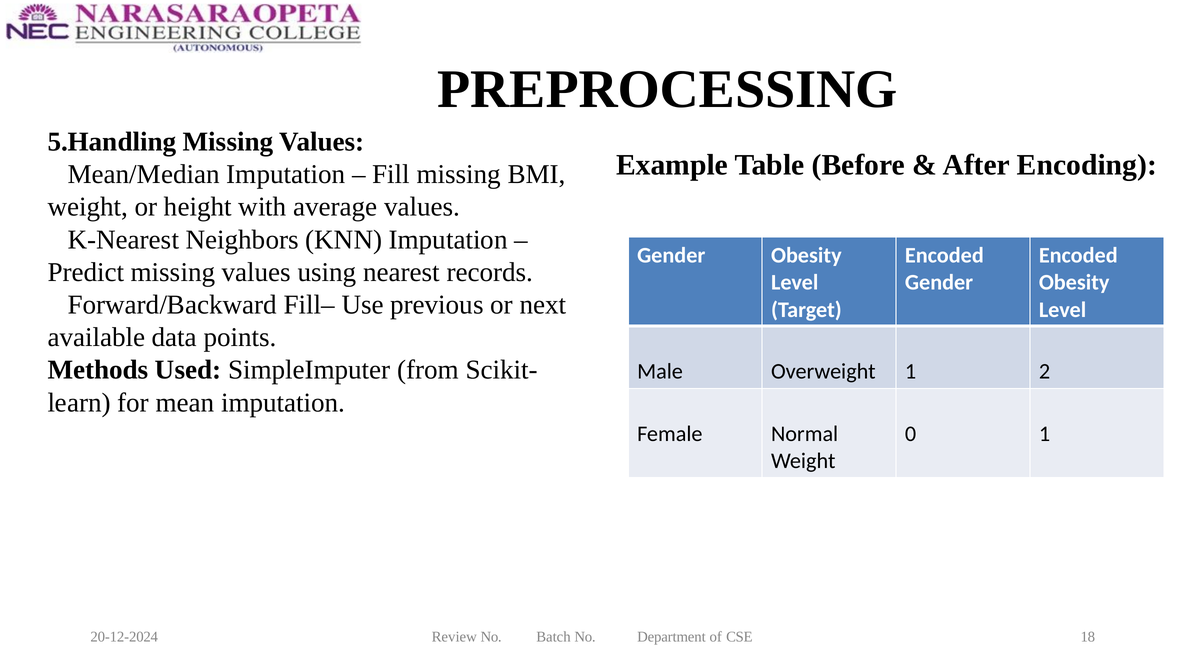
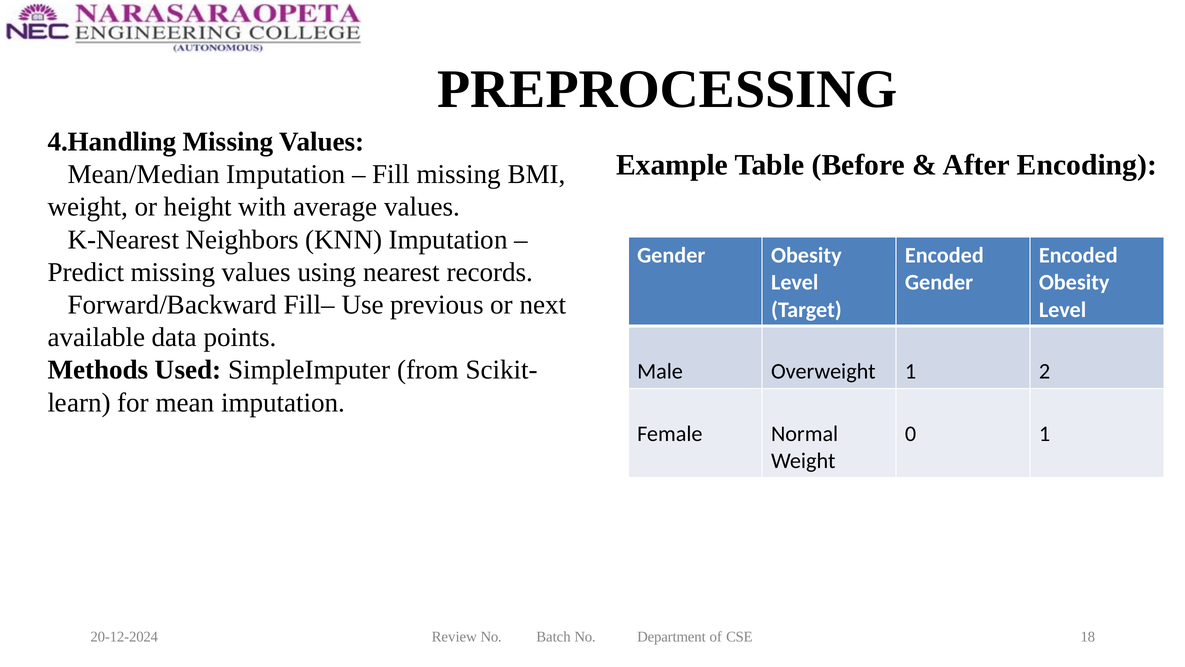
5.Handling: 5.Handling -> 4.Handling (112, 142)
